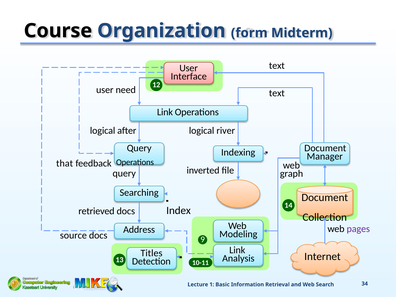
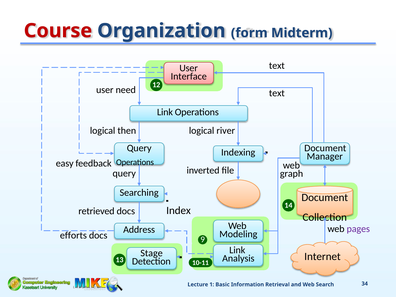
Course colour: black -> red (58, 31)
after: after -> then (127, 131)
that: that -> easy (65, 163)
source: source -> efforts (73, 235)
Titles: Titles -> Stage (152, 253)
